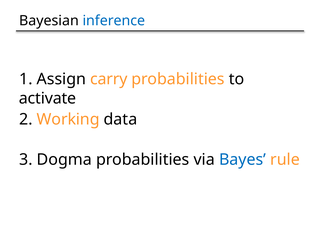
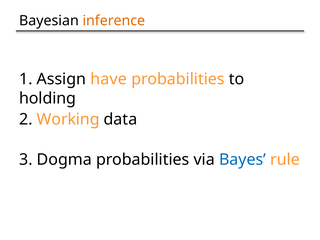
inference colour: blue -> orange (114, 21)
carry: carry -> have (109, 79)
activate: activate -> holding (48, 98)
